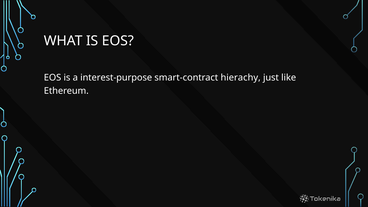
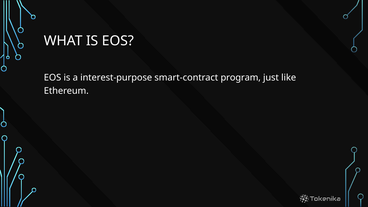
hierachy: hierachy -> program (241, 78)
